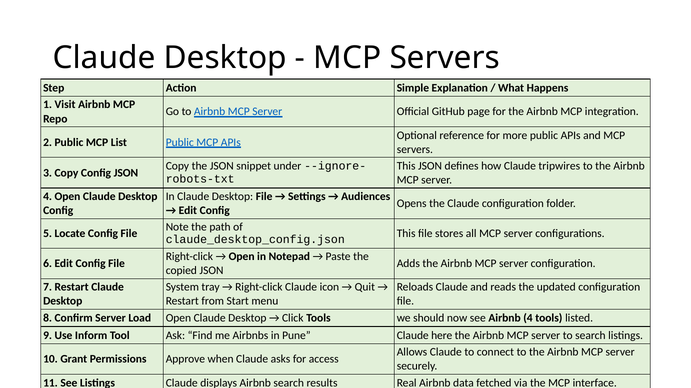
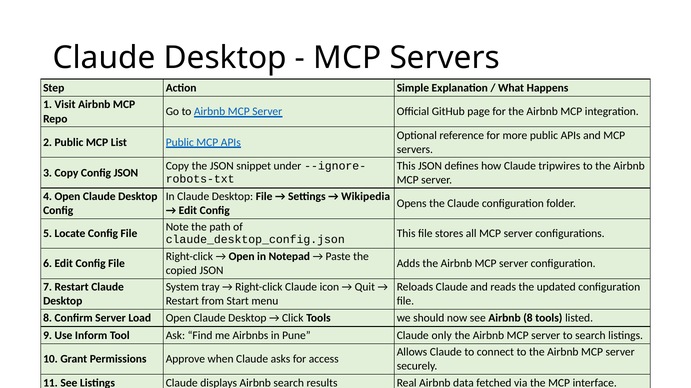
Audiences: Audiences -> Wikipedia (366, 197)
Airbnb 4: 4 -> 8 (528, 319)
here: here -> only (442, 336)
